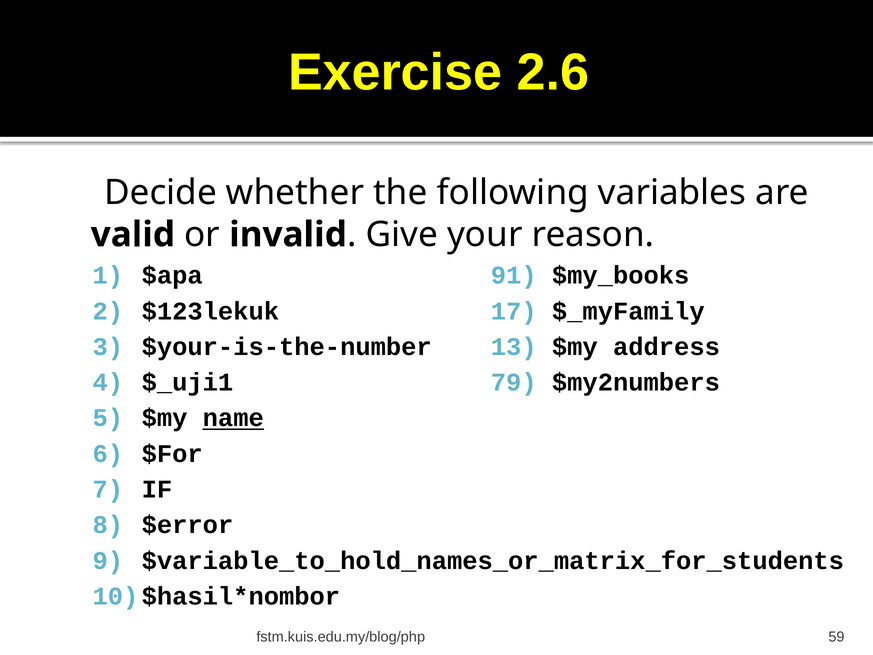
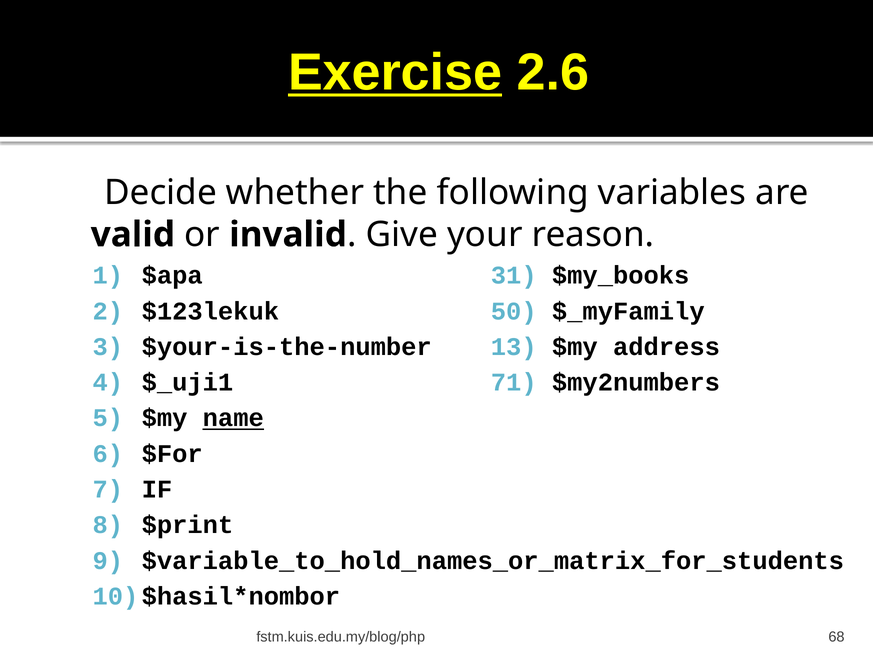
Exercise underline: none -> present (395, 73)
91: 91 -> 31 (514, 275)
17: 17 -> 50 (514, 311)
79: 79 -> 71 (514, 382)
$error: $error -> $print (187, 525)
59: 59 -> 68 (836, 637)
